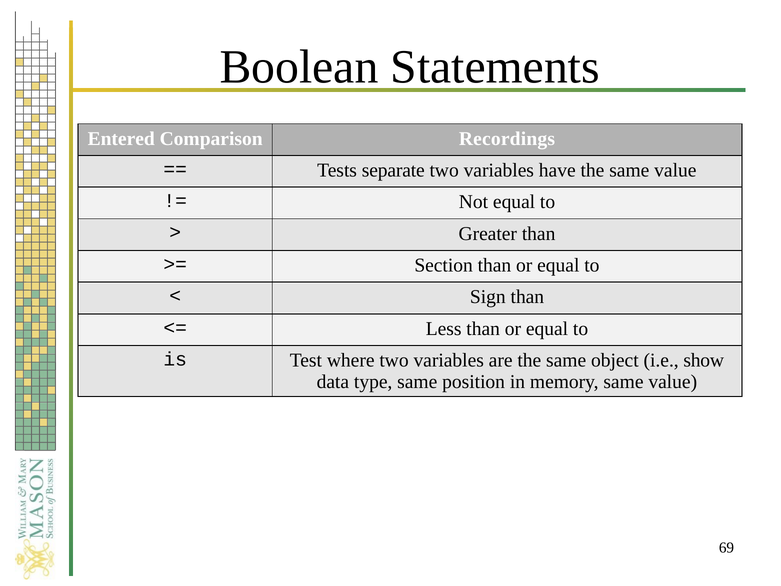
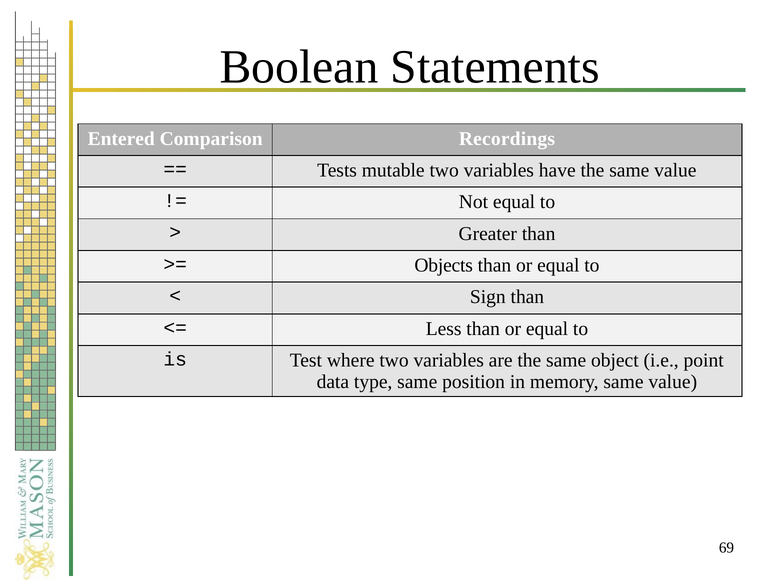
separate: separate -> mutable (393, 170)
Section: Section -> Objects (444, 265)
show: show -> point (704, 360)
